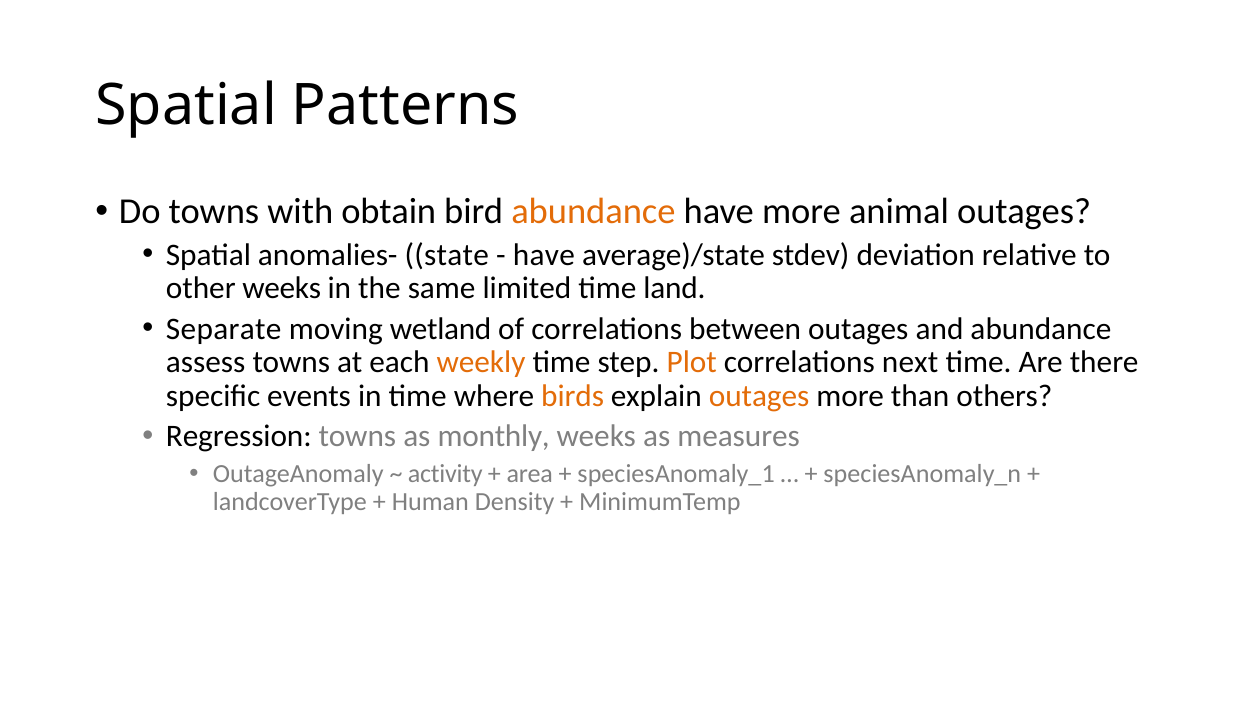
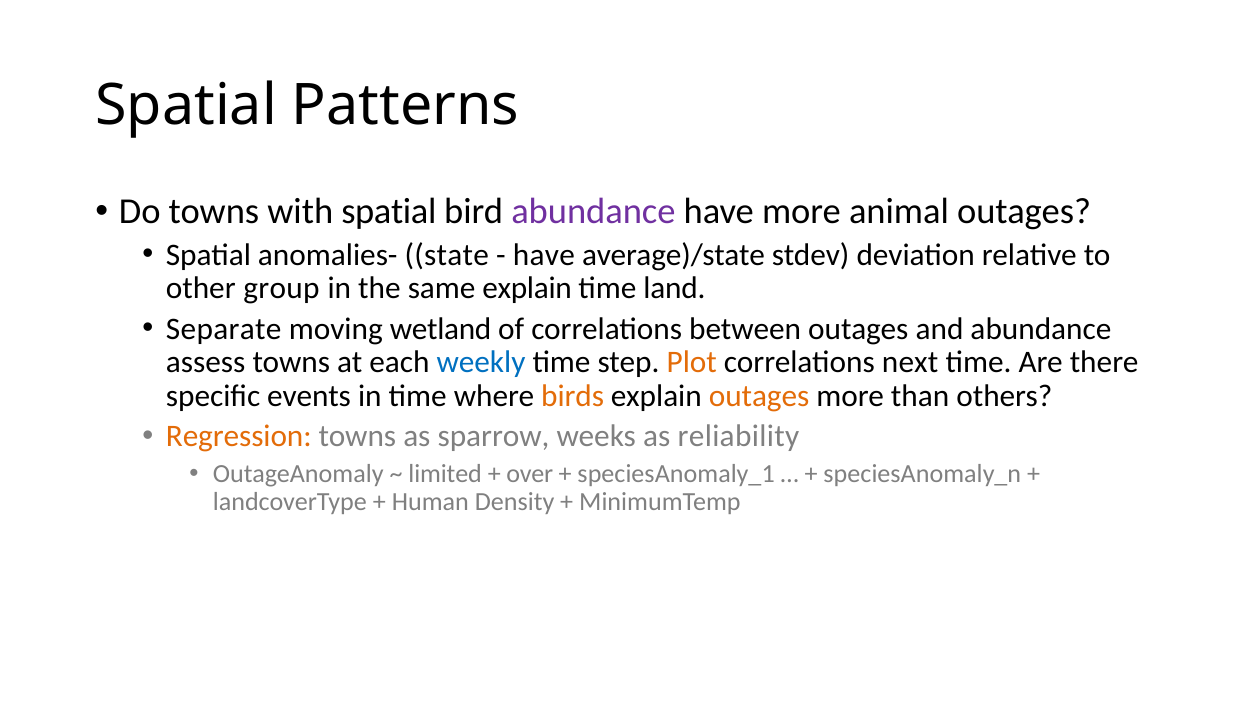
with obtain: obtain -> spatial (389, 212)
abundance colour: orange -> purple (593, 212)
other weeks: weeks -> group (281, 289)
same limited: limited -> explain (527, 289)
weekly colour: orange -> blue (481, 363)
Regression colour: black -> orange (239, 437)
monthly: monthly -> sparrow (494, 437)
measures: measures -> reliability (738, 437)
activity: activity -> limited (445, 474)
area: area -> over (530, 474)
